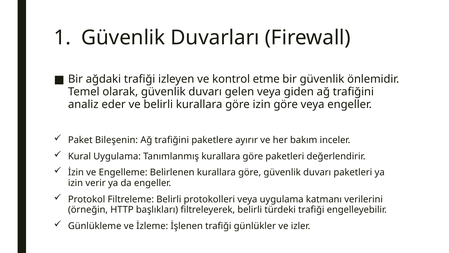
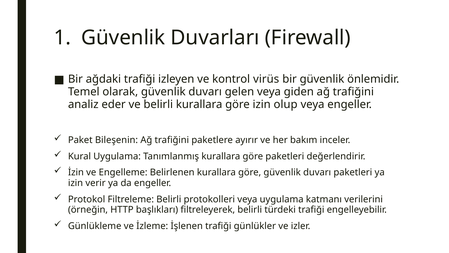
etme: etme -> virüs (266, 79)
izin göre: göre -> olup (286, 104)
